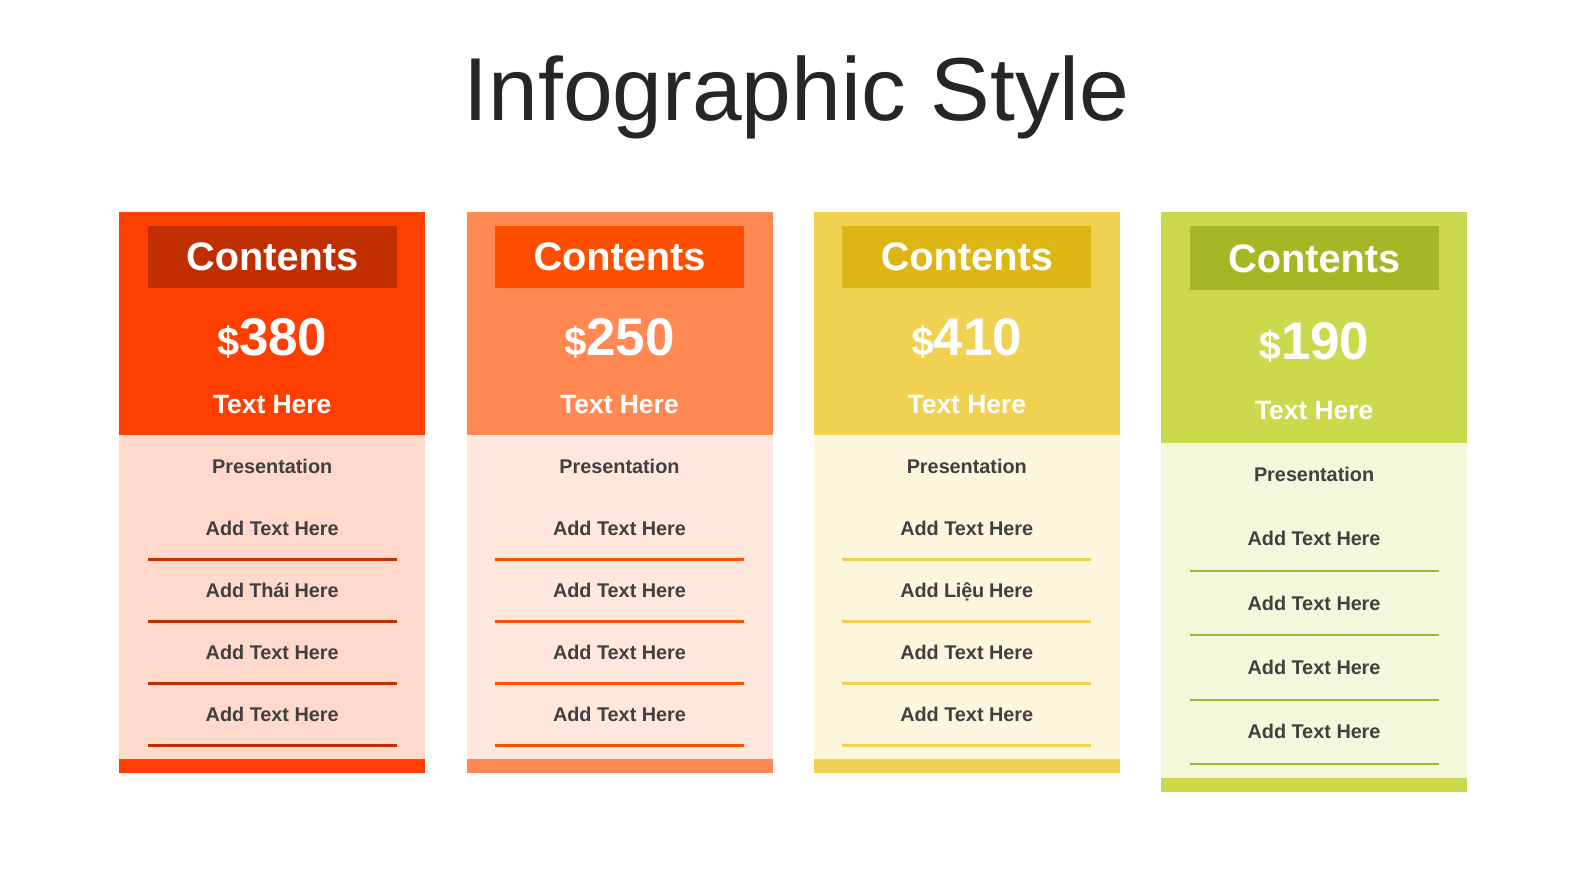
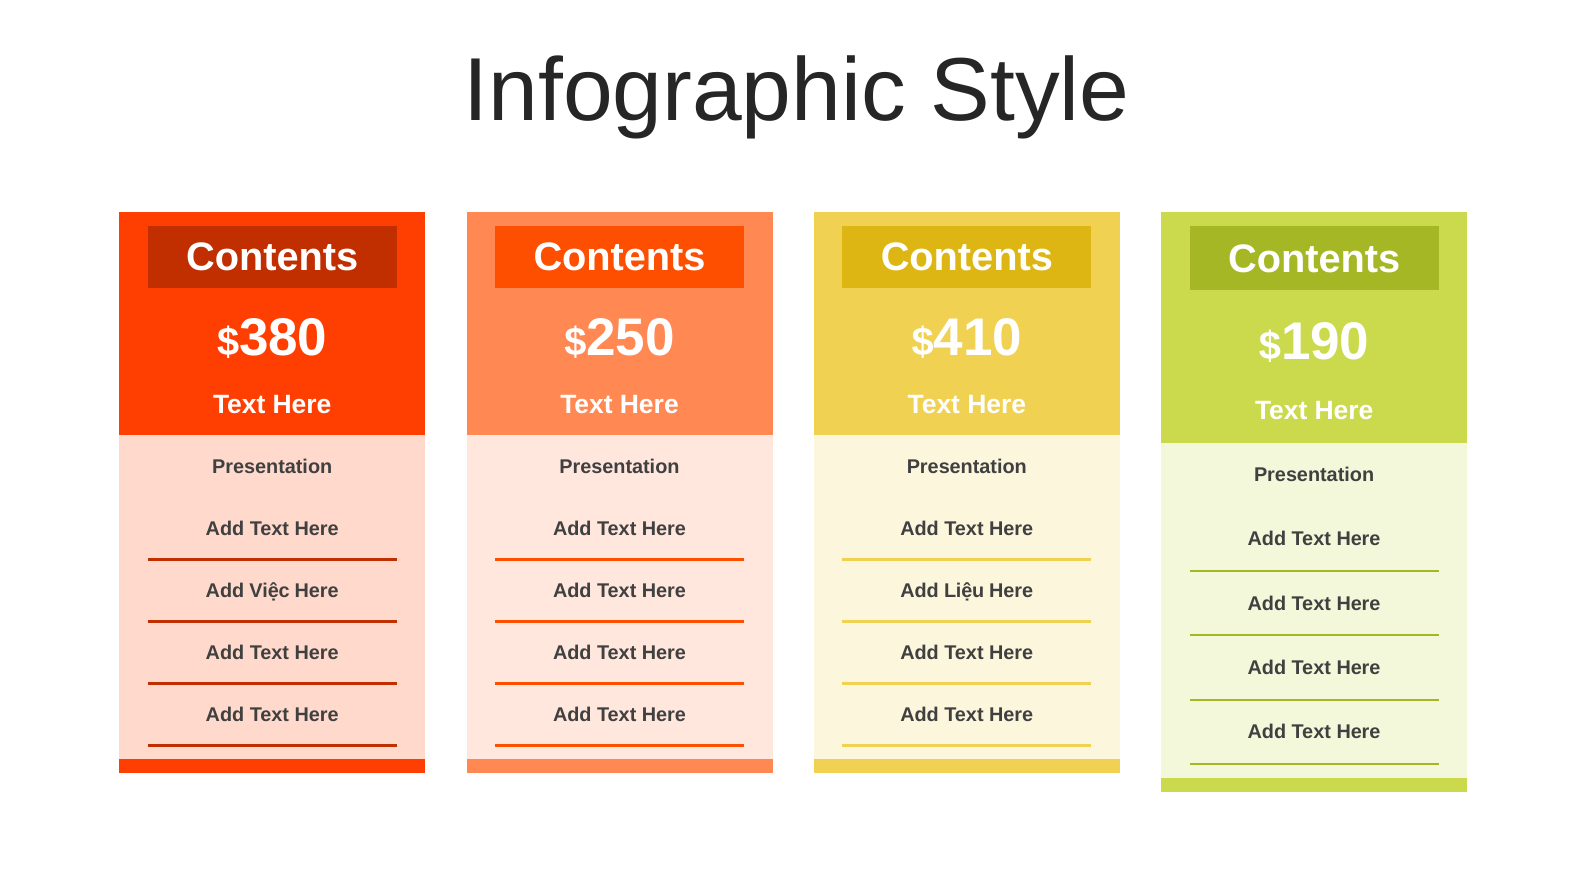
Thái: Thái -> Việc (270, 591)
